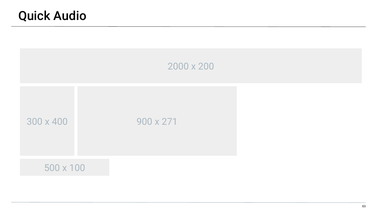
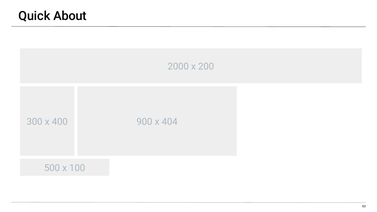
Audio: Audio -> About (70, 16)
271: 271 -> 404 (170, 122)
